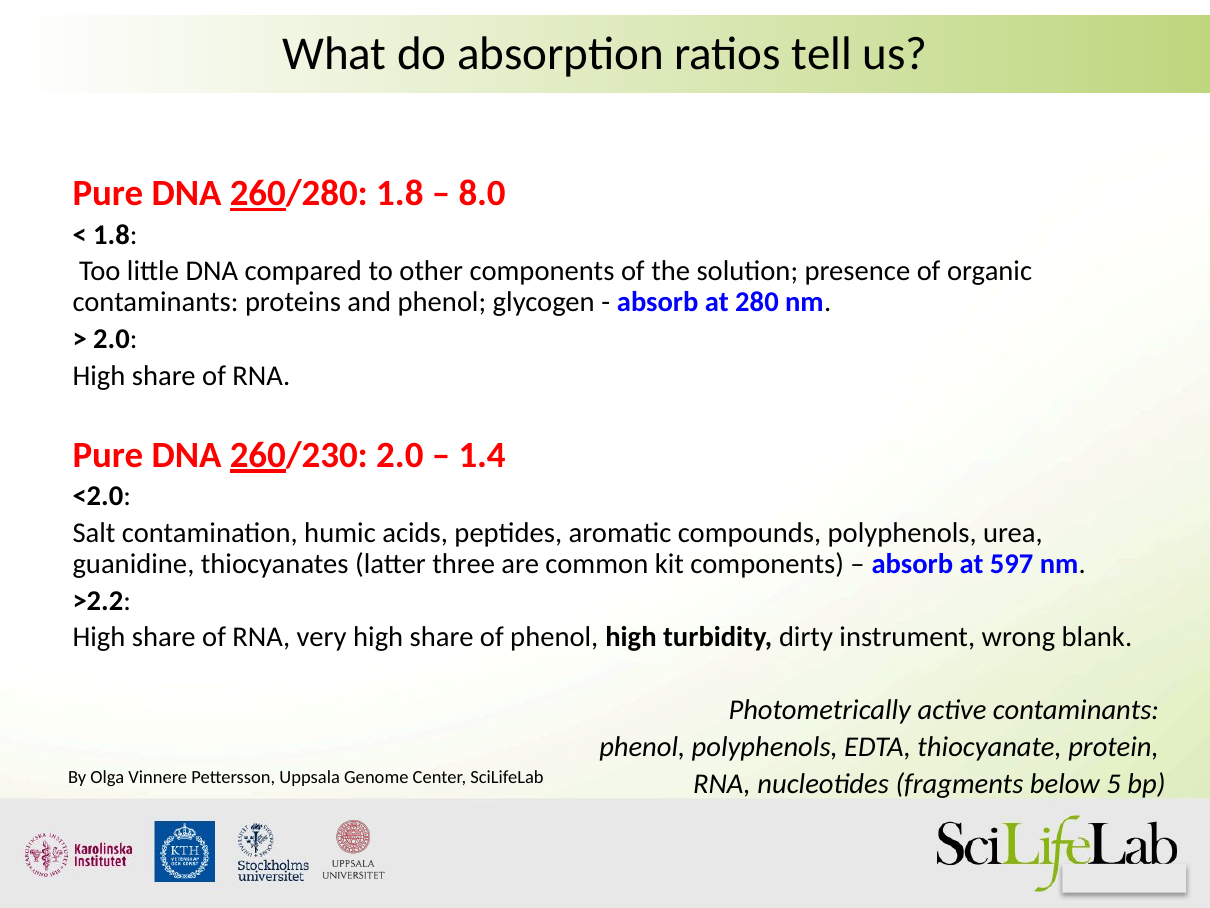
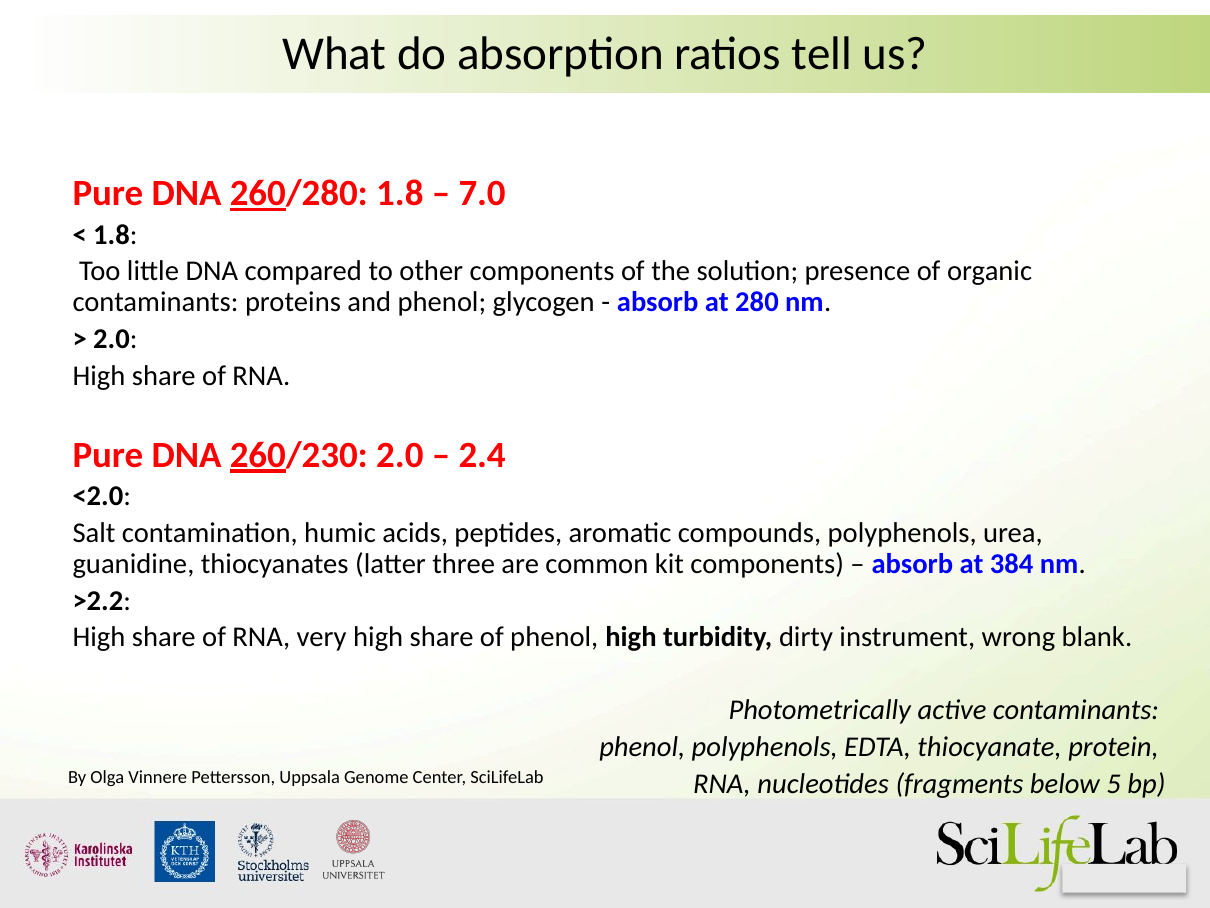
8.0: 8.0 -> 7.0 (482, 194)
1.4: 1.4 -> 2.4 (482, 455)
597: 597 -> 384 (1012, 564)
